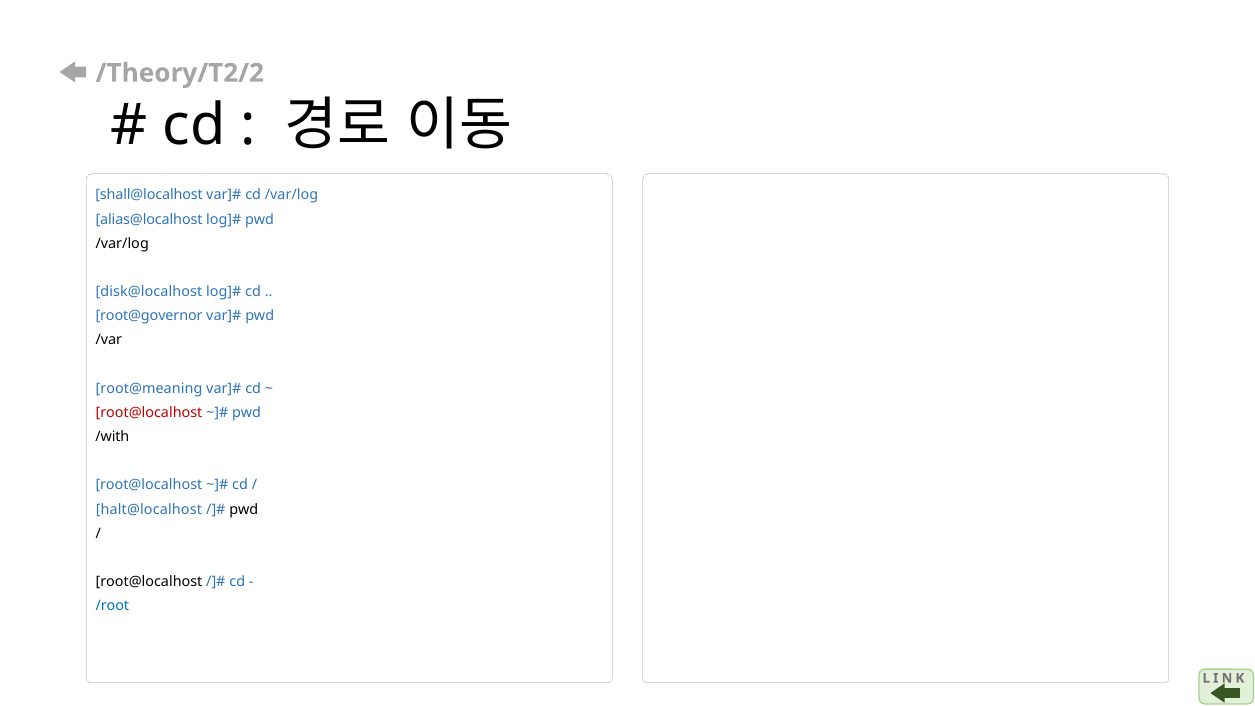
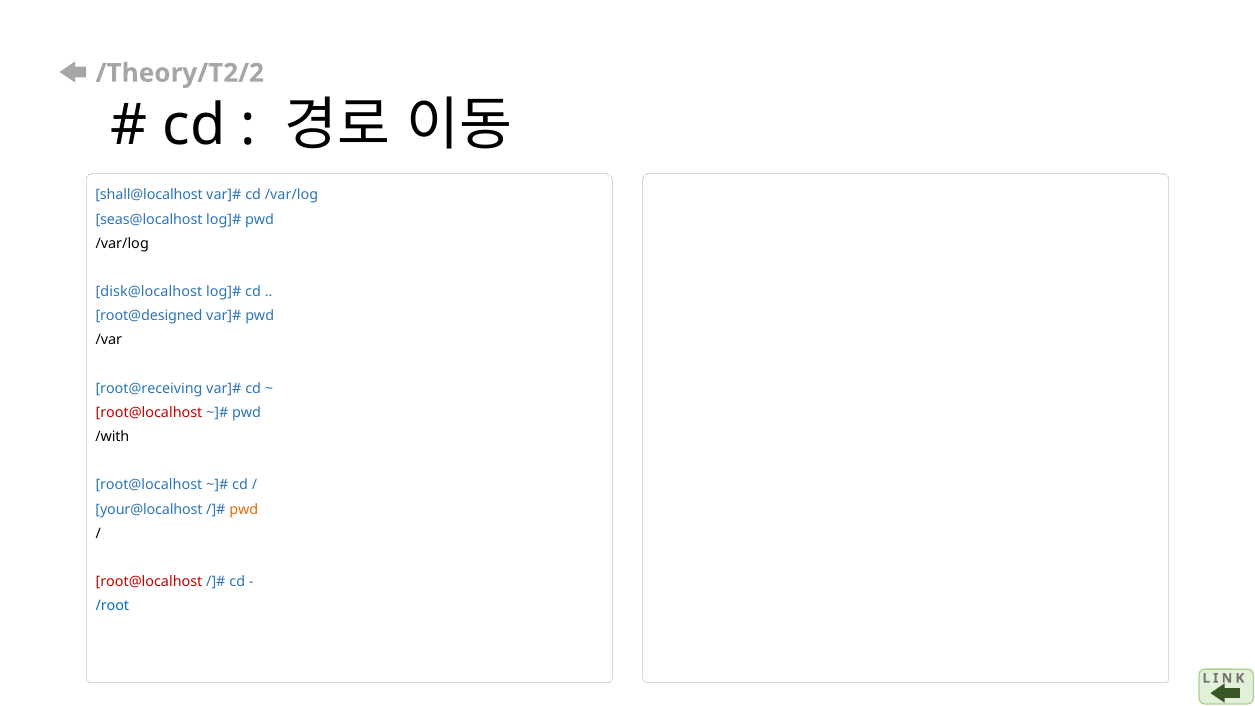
alias@localhost: alias@localhost -> seas@localhost (149, 219)
root@governor: root@governor -> root@designed (149, 316)
root@meaning: root@meaning -> root@receiving (149, 388)
halt@localhost: halt@localhost -> your@localhost (149, 509)
pwd colour: black -> orange (244, 509)
root@localhost colour: black -> red (149, 582)
